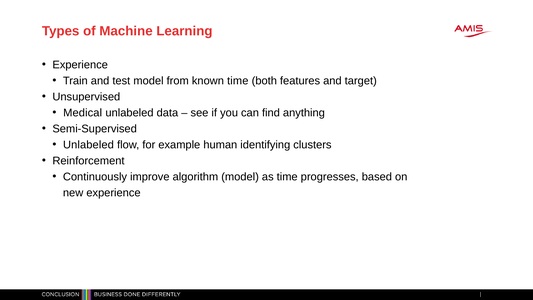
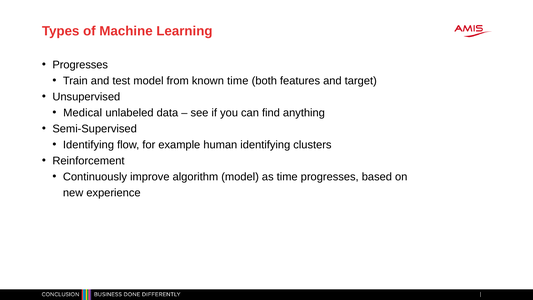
Experience: Experience -> Progresses (80, 65)
Unlabeled: Unlabeled -> Identifying (88, 145)
